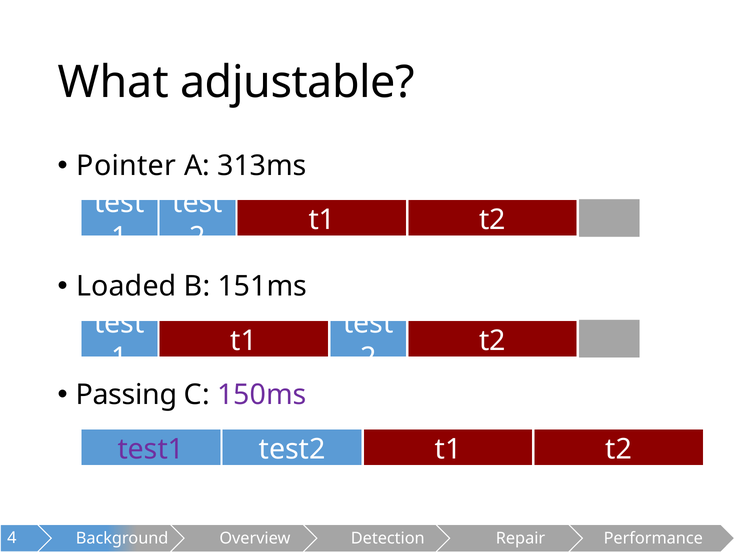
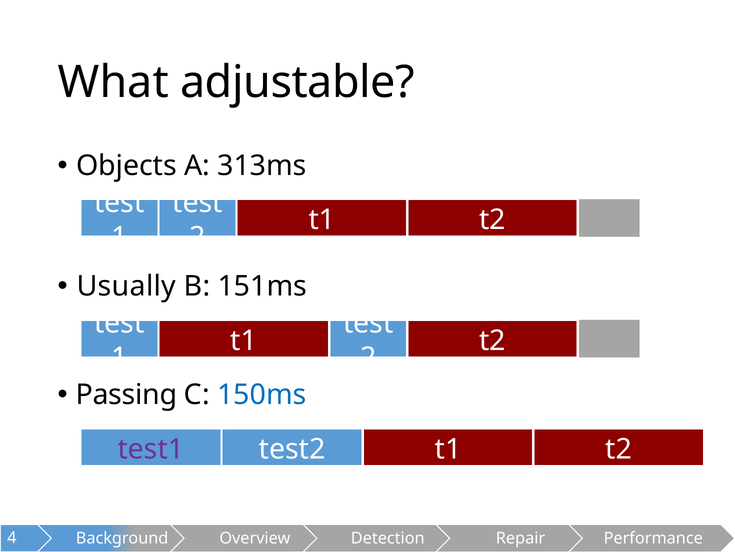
Pointer: Pointer -> Objects (126, 166)
Loaded: Loaded -> Usually (126, 286)
150ms colour: purple -> blue (262, 394)
